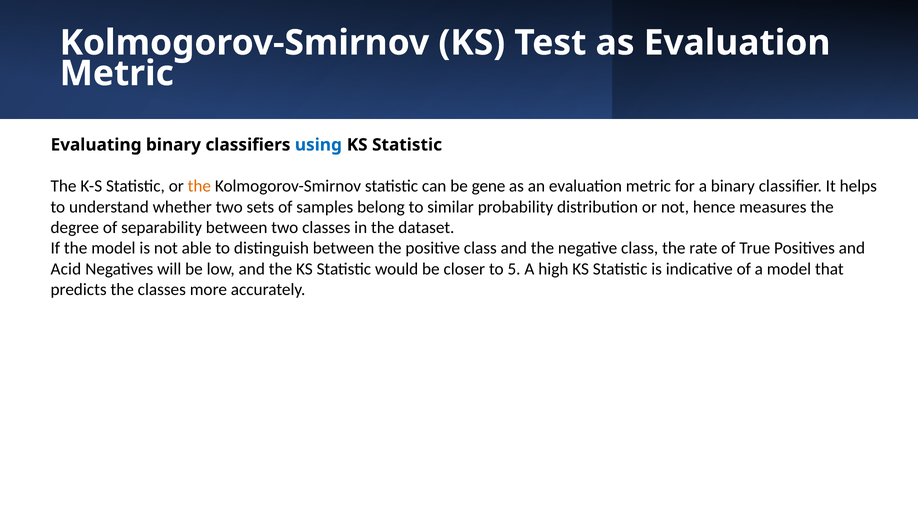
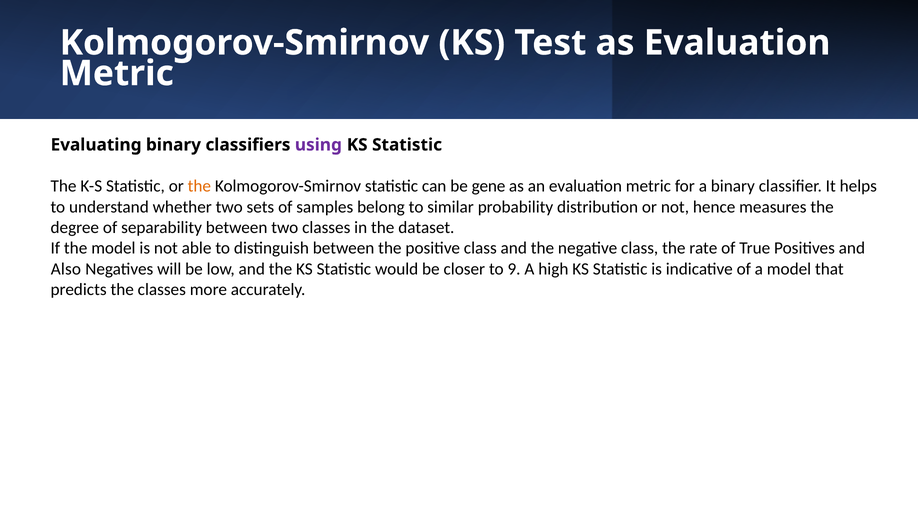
using colour: blue -> purple (318, 145)
Acid: Acid -> Also (66, 269)
5: 5 -> 9 (514, 269)
